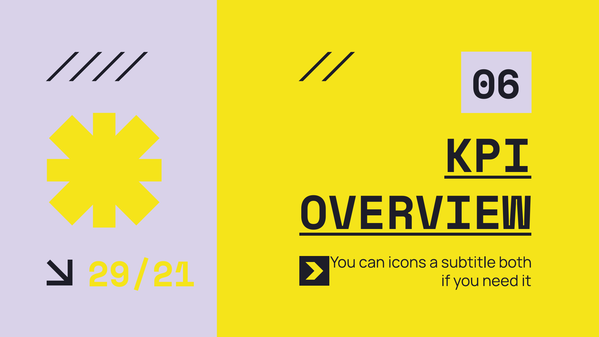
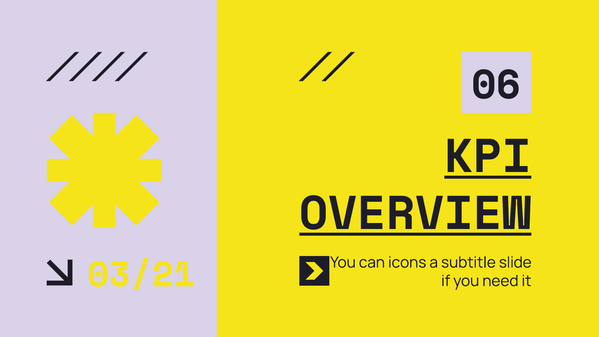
both: both -> slide (515, 262)
29/21: 29/21 -> 03/21 (141, 275)
